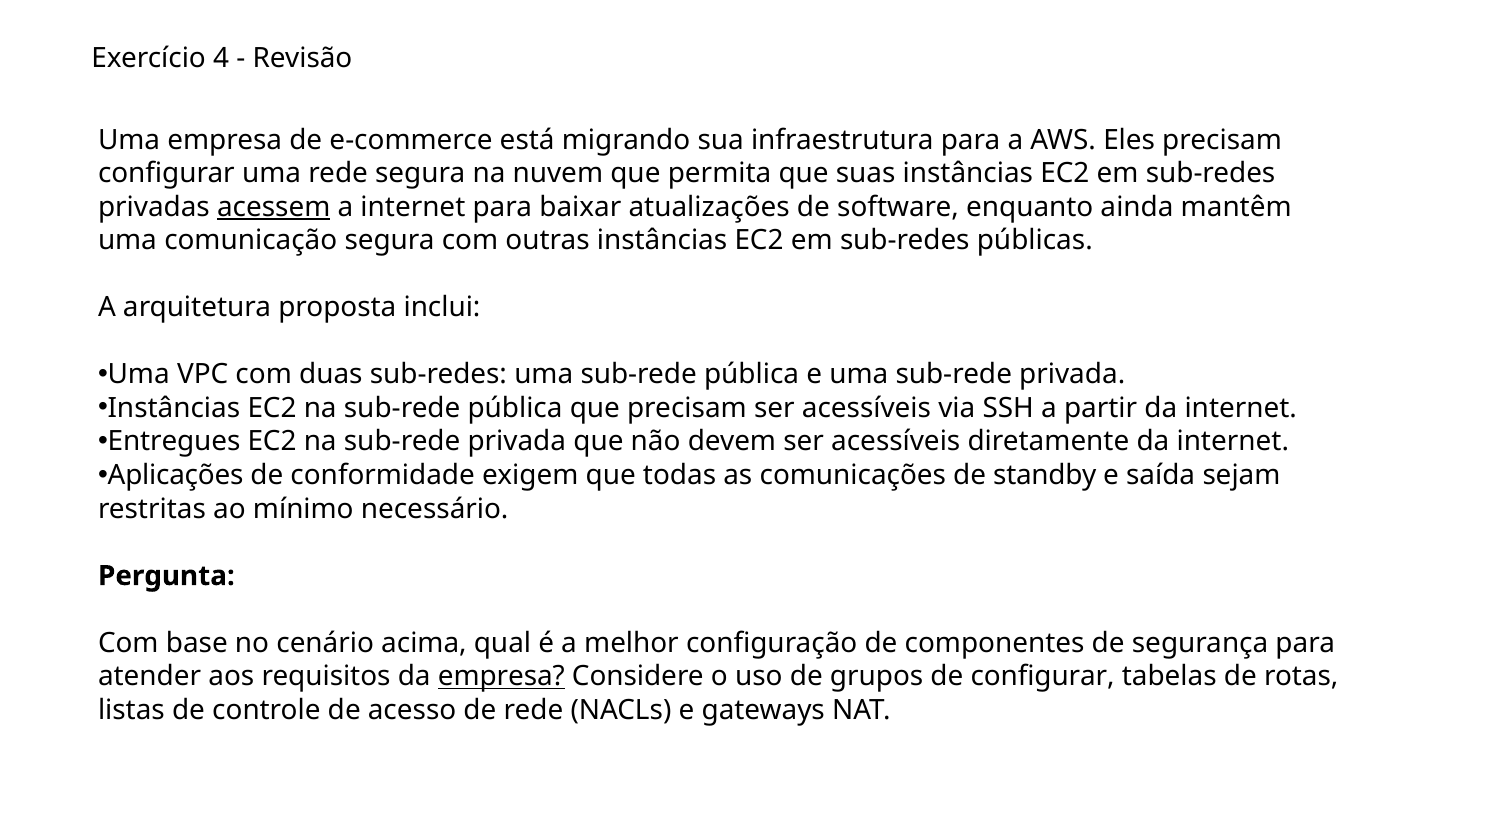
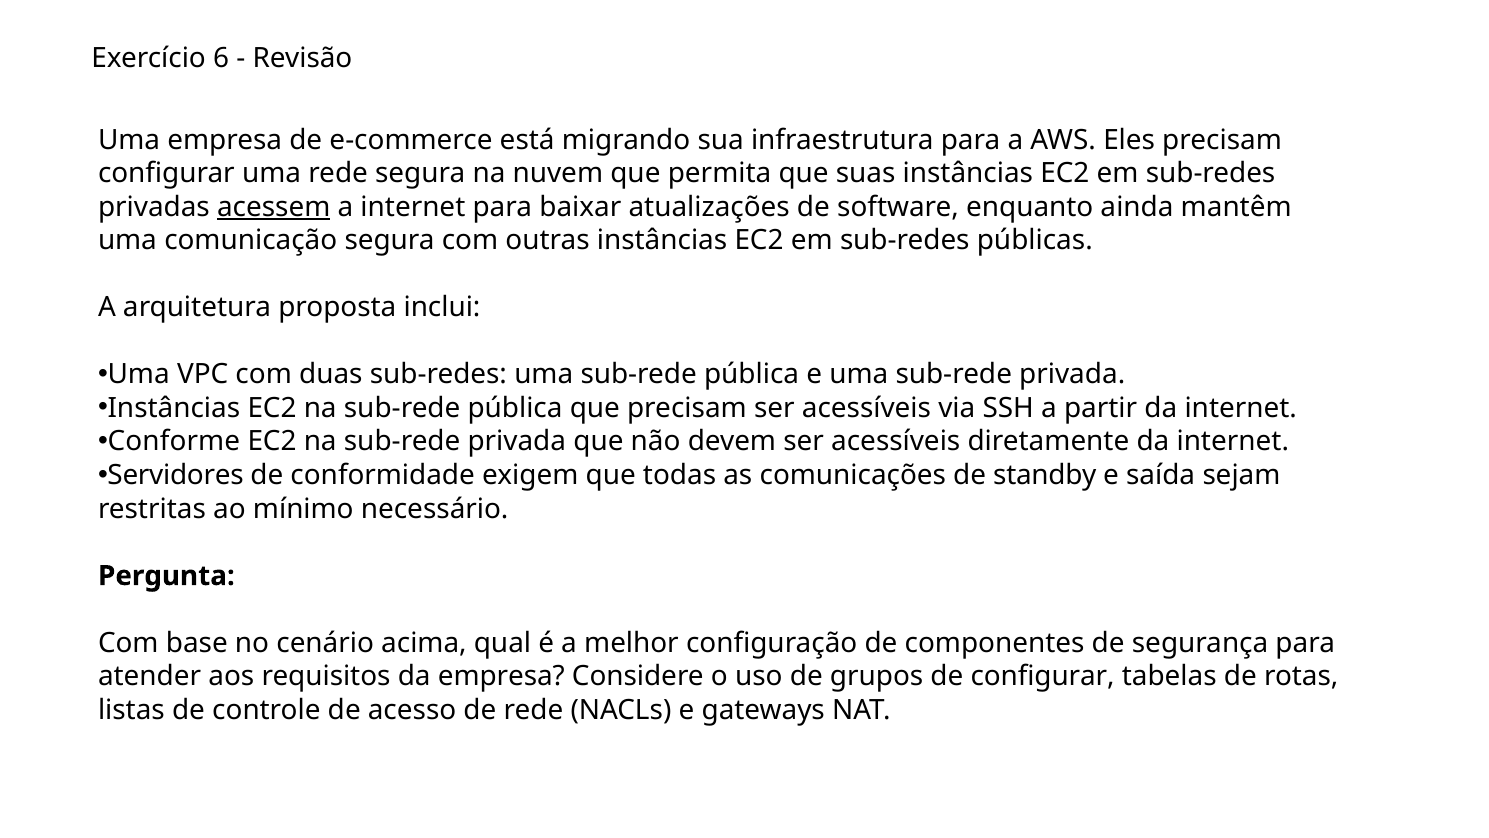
4: 4 -> 6 (221, 58)
Entregues: Entregues -> Conforme (174, 442)
Aplicações: Aplicações -> Servidores (176, 475)
empresa underline: present -> none (501, 676)
